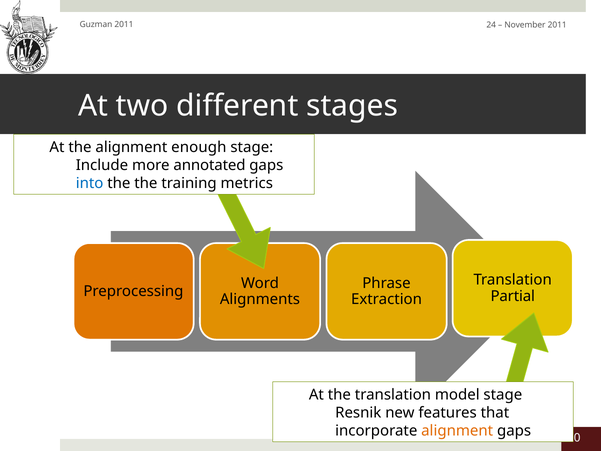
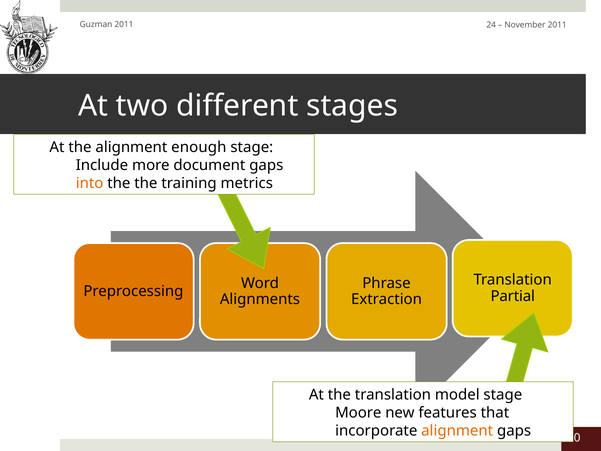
annotated: annotated -> document (209, 165)
into colour: blue -> orange (90, 183)
Resnik: Resnik -> Moore (358, 413)
